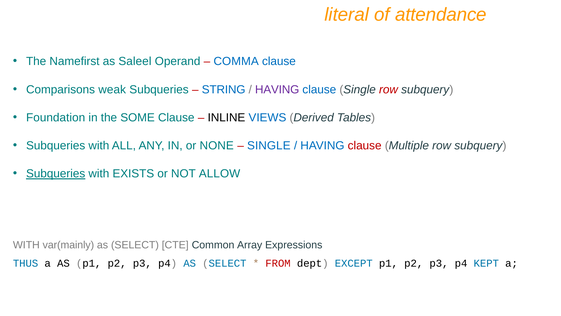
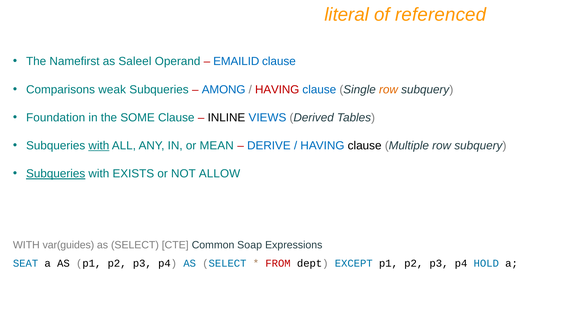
attendance: attendance -> referenced (441, 15)
COMMA: COMMA -> EMAILID (236, 61)
STRING: STRING -> AMONG (224, 89)
HAVING colour: purple -> red (277, 89)
row colour: red -> orange (388, 89)
with underline: none -> present (99, 145)
NONE: NONE -> MEAN (217, 145)
SINGLE: SINGLE -> DERIVE (269, 145)
clause colour: red -> black (365, 145)
var(mainly: var(mainly -> var(guides (68, 245)
Array: Array -> Soap (250, 245)
THUS: THUS -> SEAT (26, 263)
KEPT: KEPT -> HOLD (486, 263)
